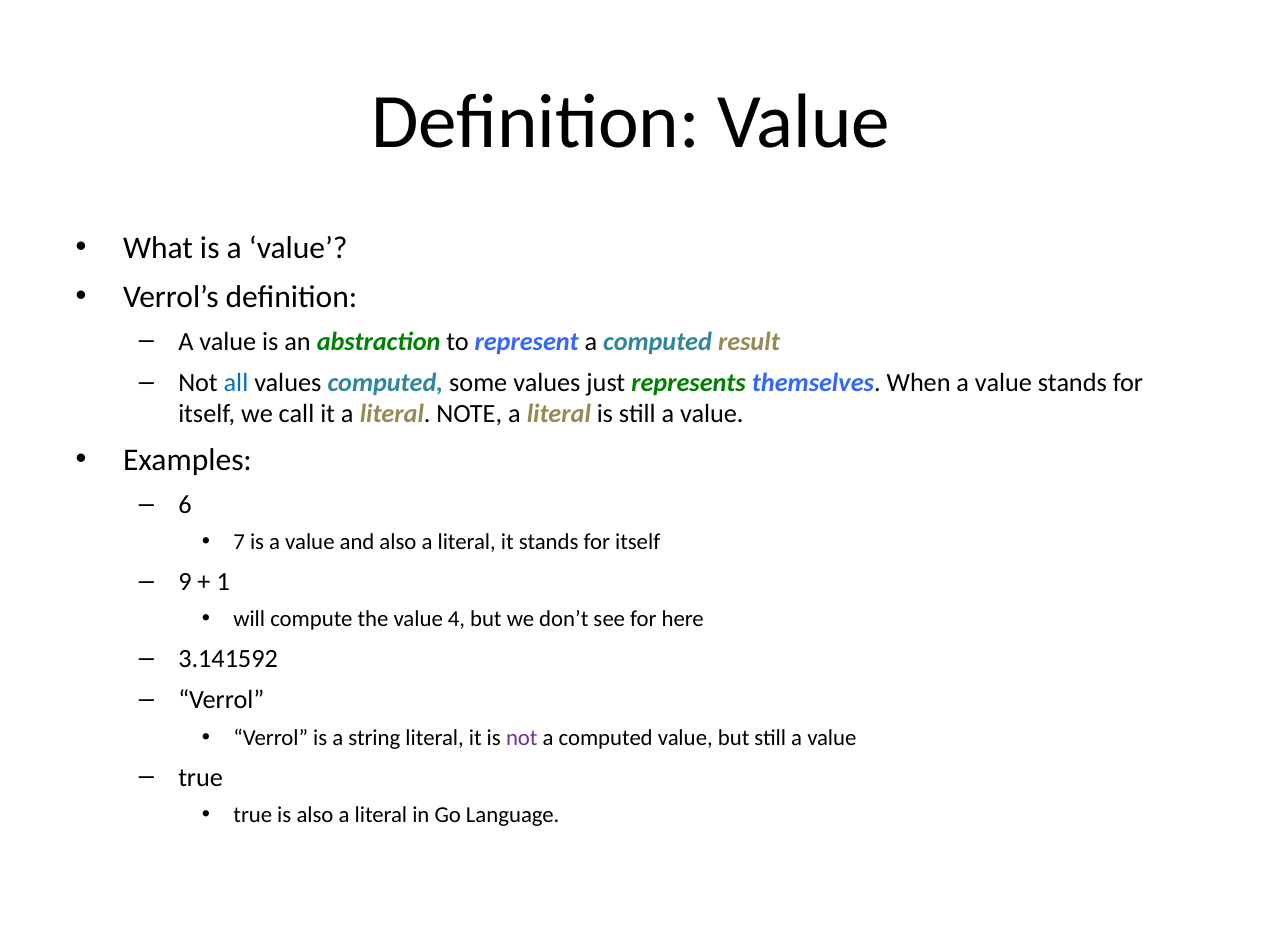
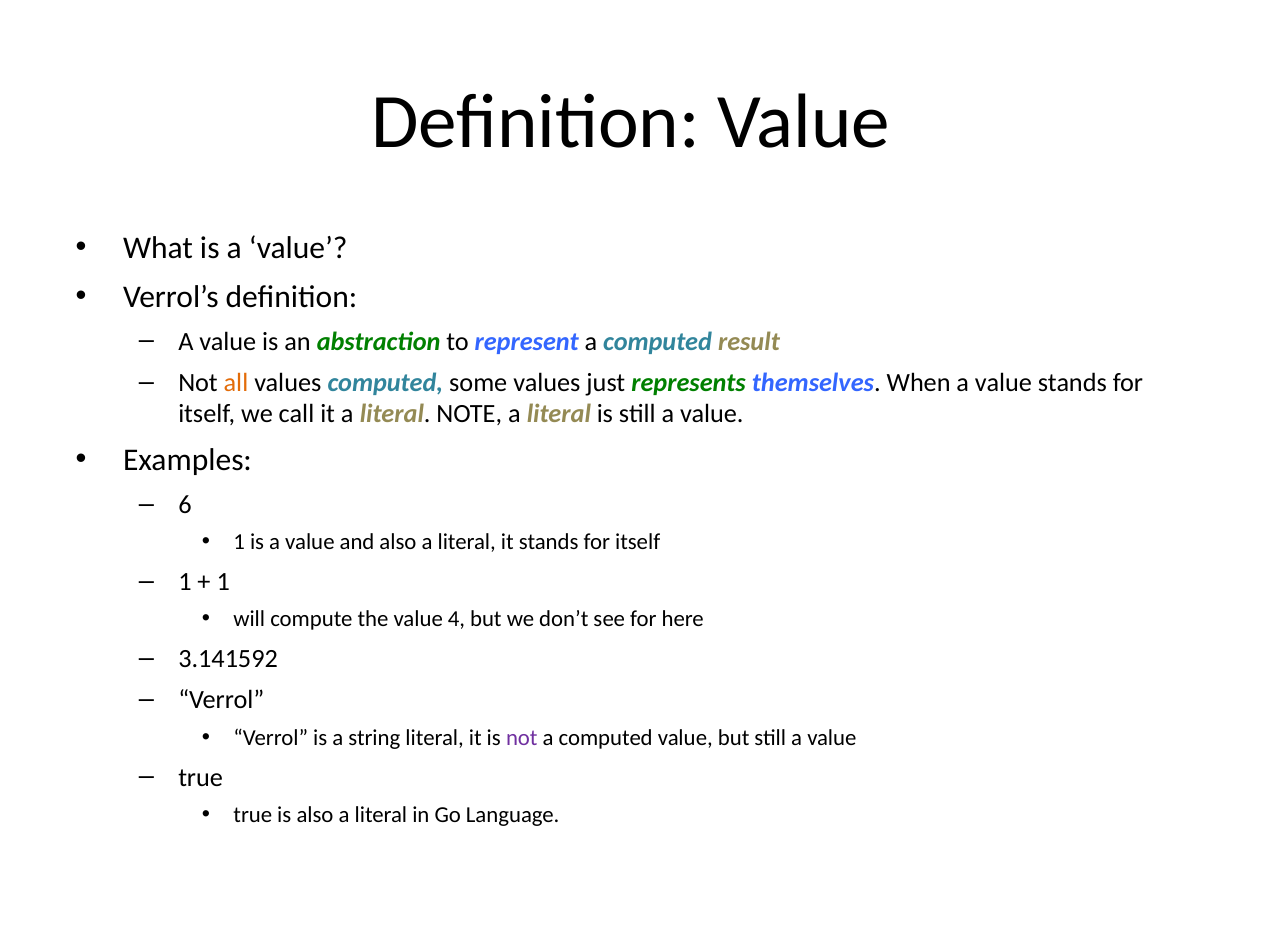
all colour: blue -> orange (236, 383)
7: 7 -> 1 (239, 543)
9: 9 -> 1 (185, 582)
